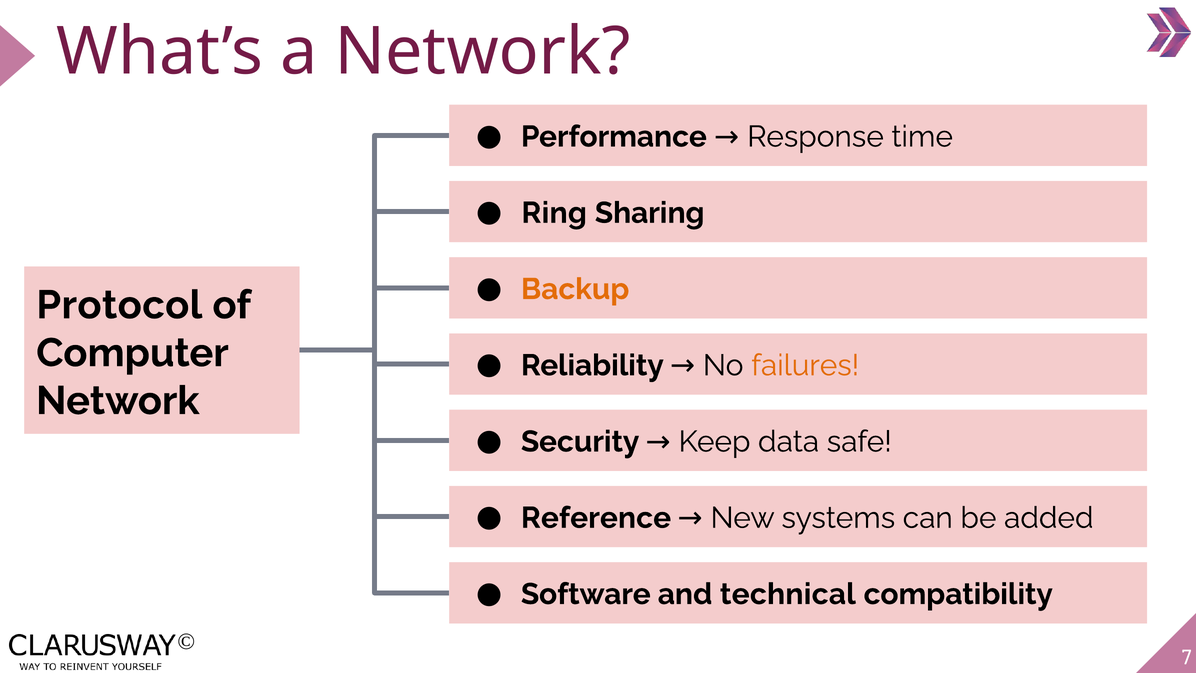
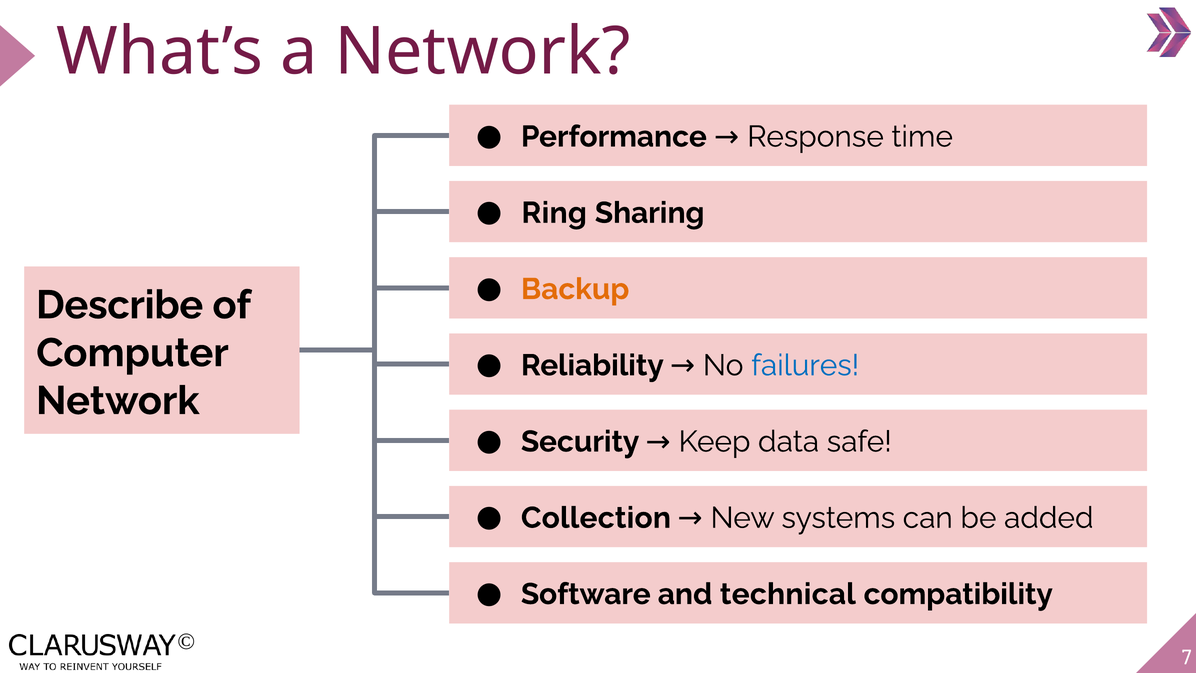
Protocol: Protocol -> Describe (120, 305)
failures colour: orange -> blue (805, 365)
Reference: Reference -> Collection (596, 518)
